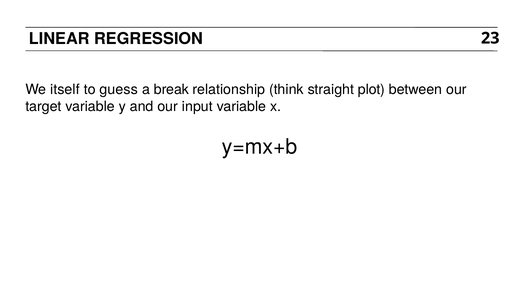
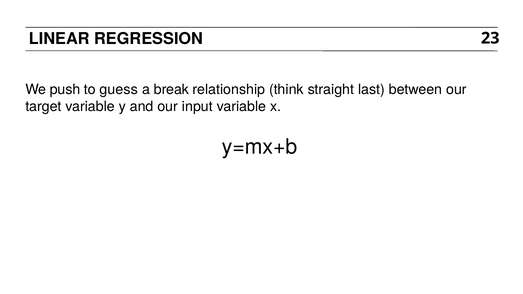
itself: itself -> push (65, 89)
plot: plot -> last (371, 89)
